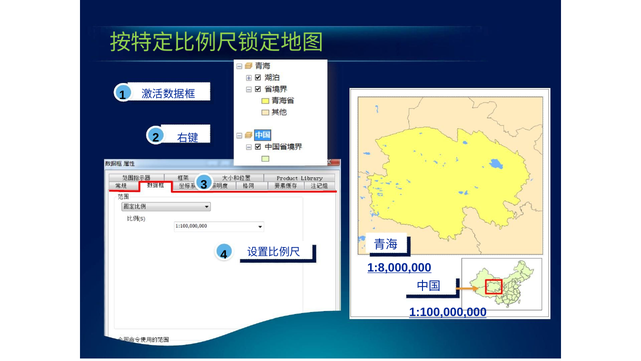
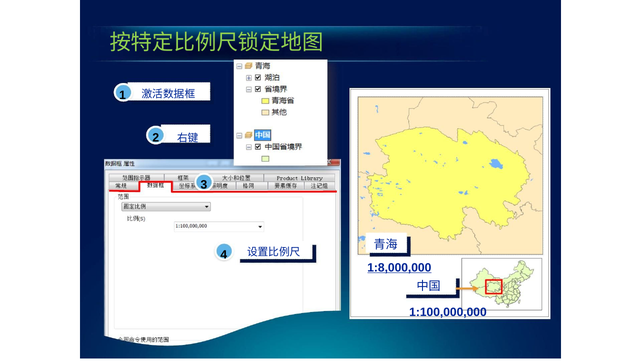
1:100,000,000 underline: present -> none (448, 312)
